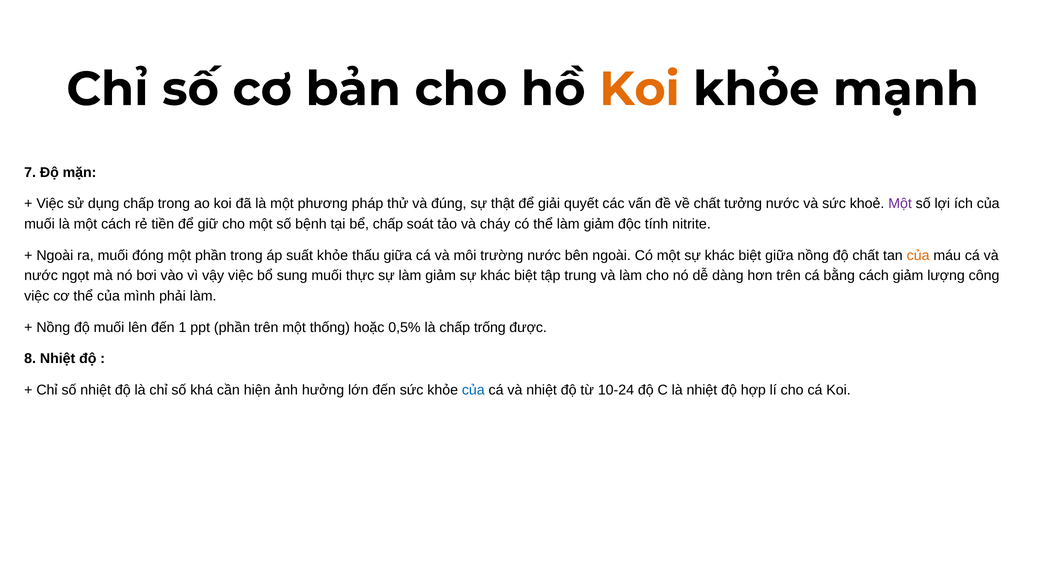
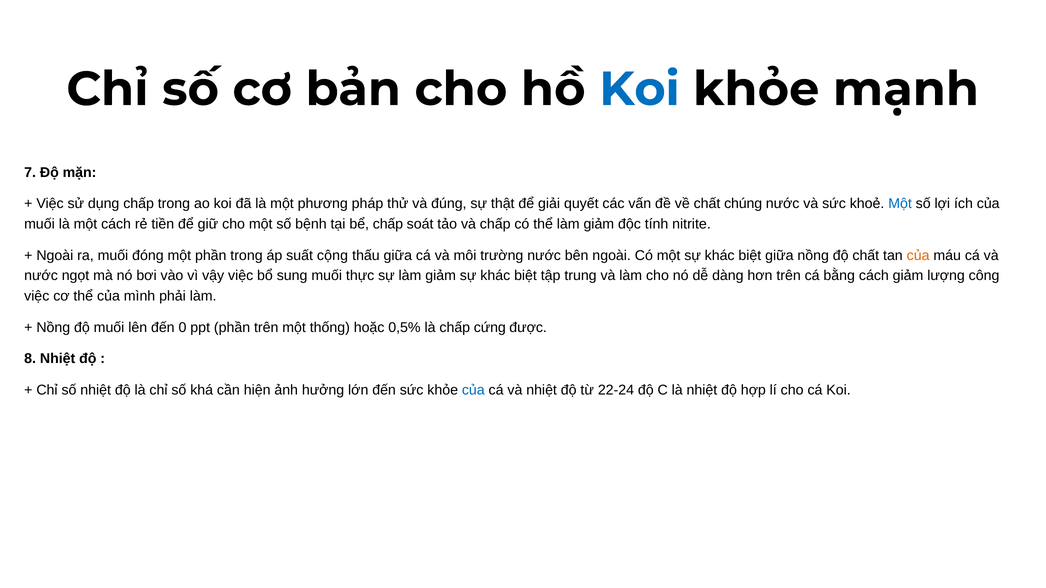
Koi colour: orange -> blue (639, 89)
tưởng: tưởng -> chúng (743, 204)
Một colour: purple -> blue (900, 204)
và cháy: cháy -> chấp (495, 224)
suất khỏe: khỏe -> cộng (333, 256)
1: 1 -> 0 (182, 328)
trống: trống -> cứng (490, 328)
10-24: 10-24 -> 22-24 (616, 390)
